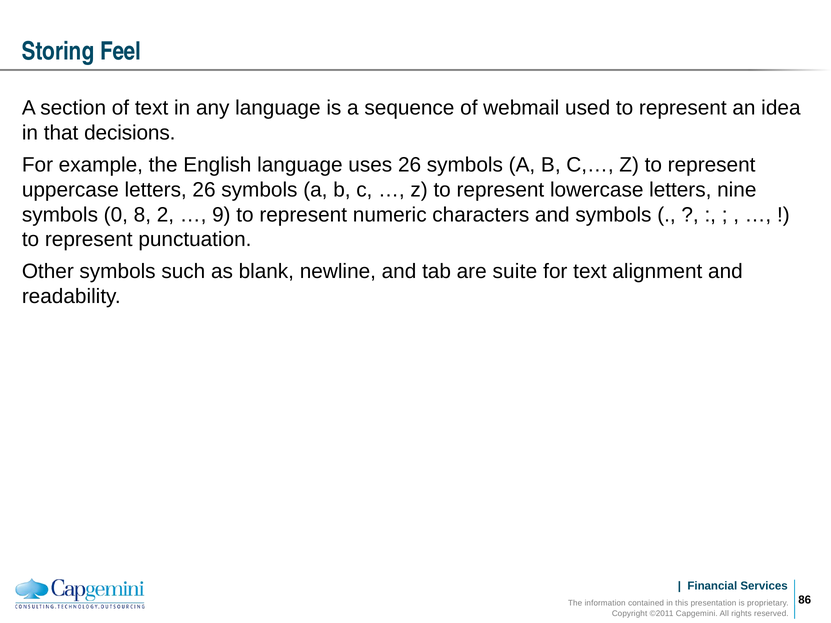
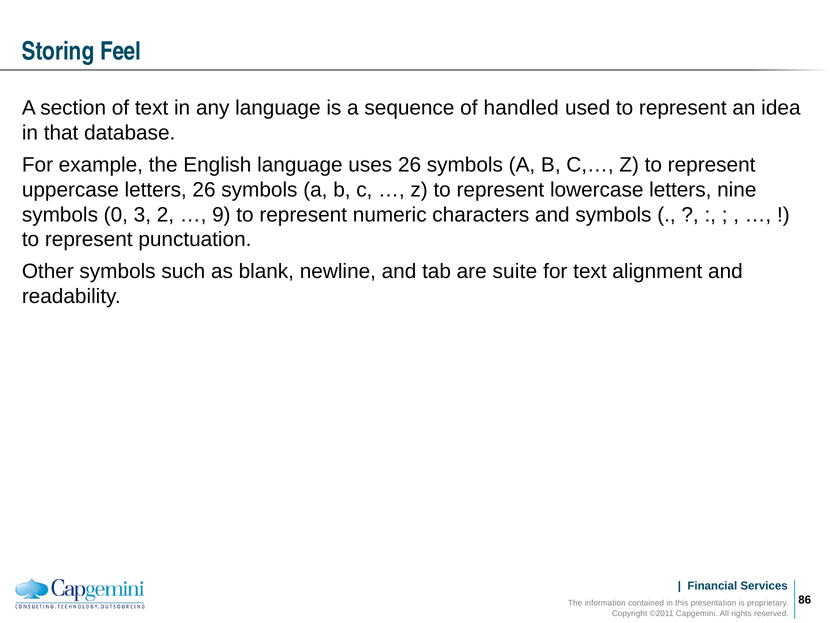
webmail: webmail -> handled (521, 108)
decisions: decisions -> database (130, 133)
8: 8 -> 3 (142, 215)
